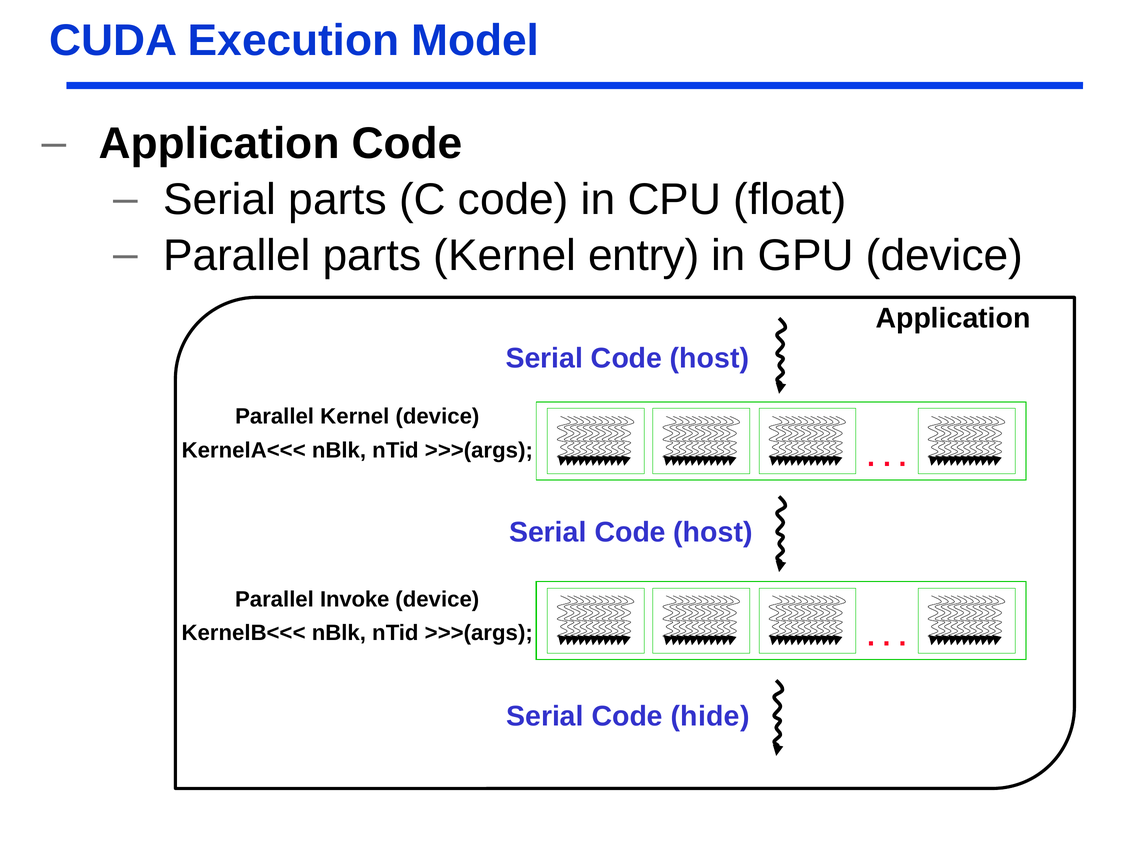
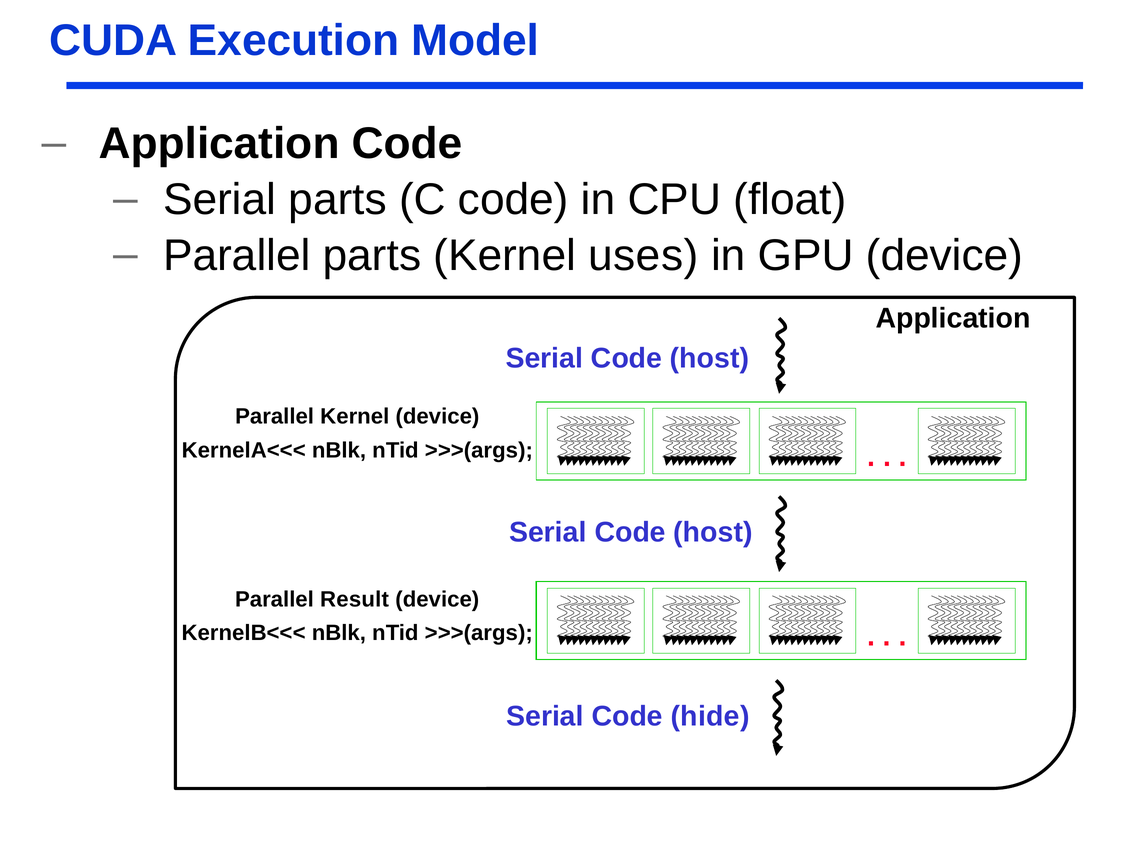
entry: entry -> uses (643, 255)
Invoke: Invoke -> Result (355, 599)
